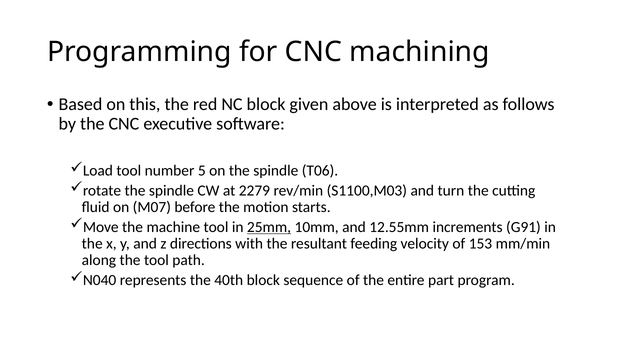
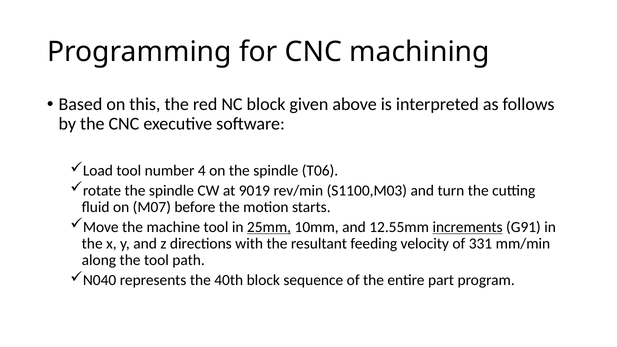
5: 5 -> 4 (202, 171)
2279: 2279 -> 9019 (254, 191)
increments underline: none -> present (468, 227)
153: 153 -> 331 (480, 244)
